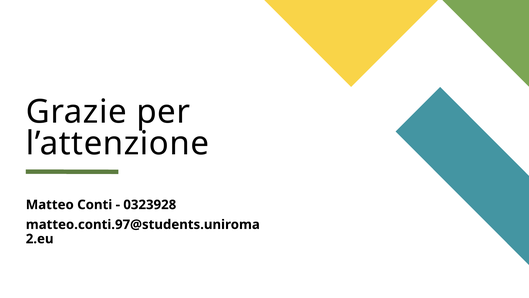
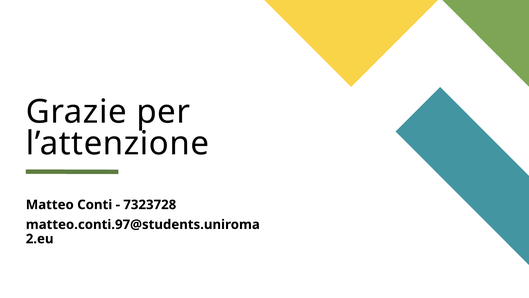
0323928: 0323928 -> 7323728 (150, 204)
